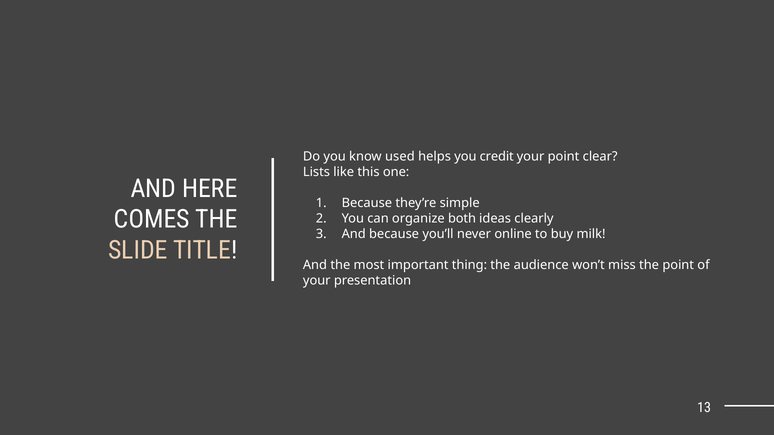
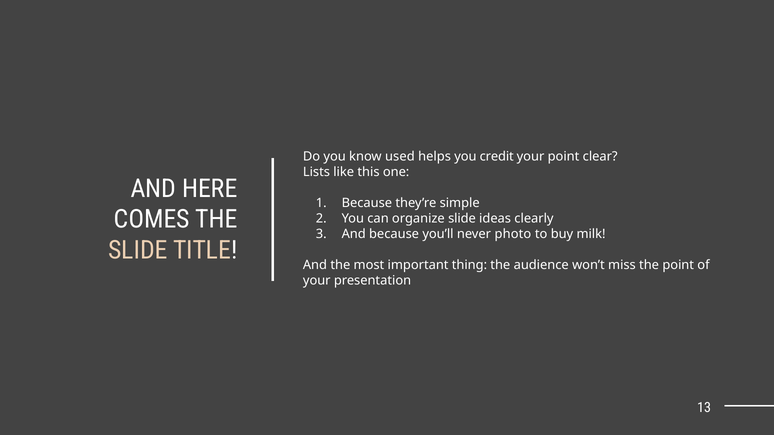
organize both: both -> slide (462, 219)
online: online -> photo (513, 234)
